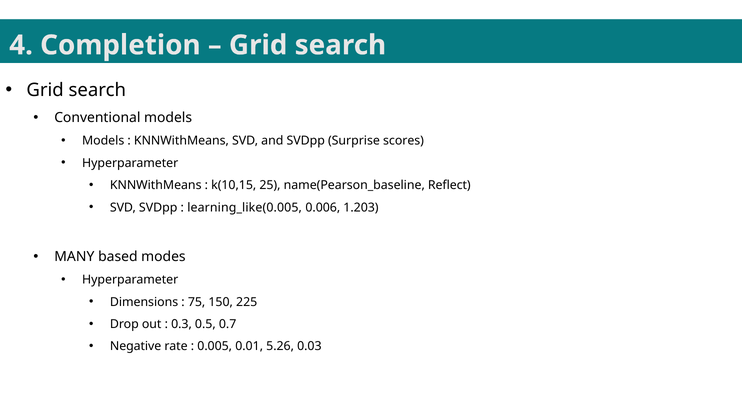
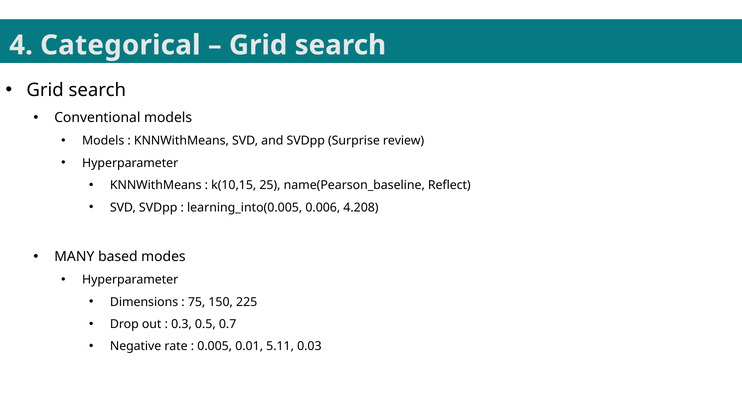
Completion: Completion -> Categorical (120, 45)
scores: scores -> review (404, 141)
learning_like(0.005: learning_like(0.005 -> learning_into(0.005 (245, 208)
1.203: 1.203 -> 4.208 (361, 208)
5.26: 5.26 -> 5.11 (280, 347)
